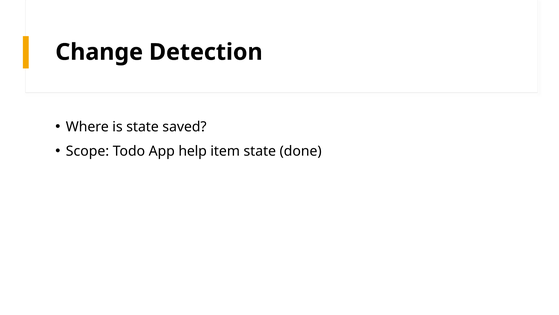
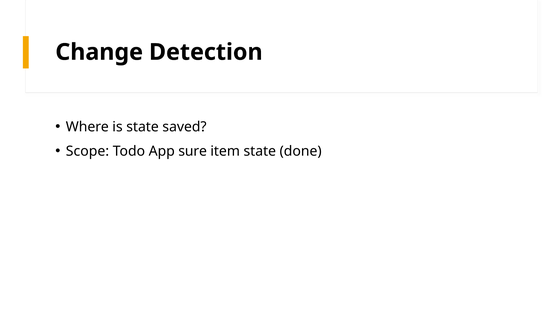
help: help -> sure (193, 151)
